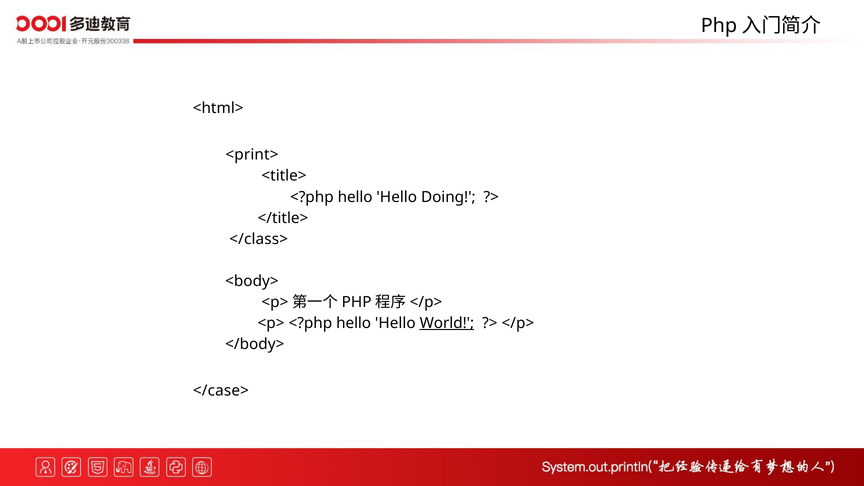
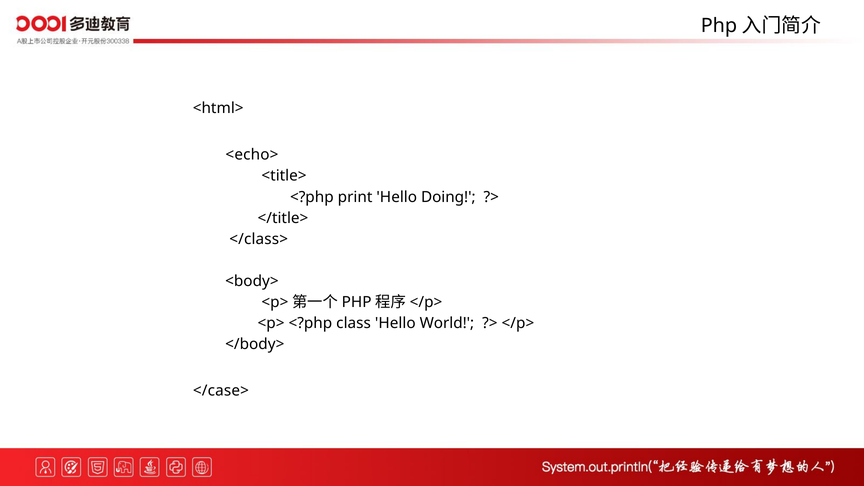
<print>: <print> -> <echo> (252, 155)
hello: hello -> print (355, 197)
<p> <?php hello: hello -> class (354, 323)
World underline: present -> none (447, 323)
